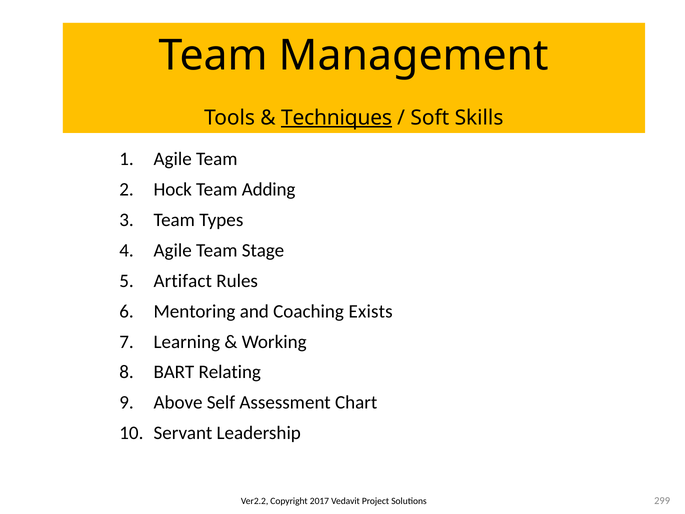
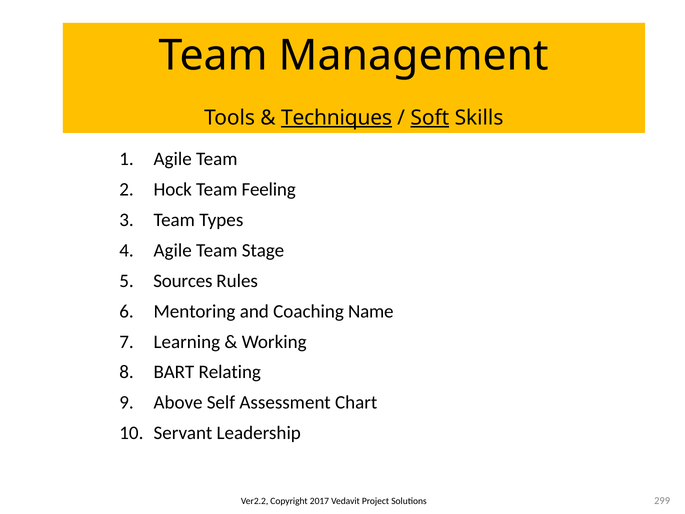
Soft underline: none -> present (430, 118)
Adding: Adding -> Feeling (269, 189)
Artifact: Artifact -> Sources (183, 281)
Exists: Exists -> Name (371, 311)
